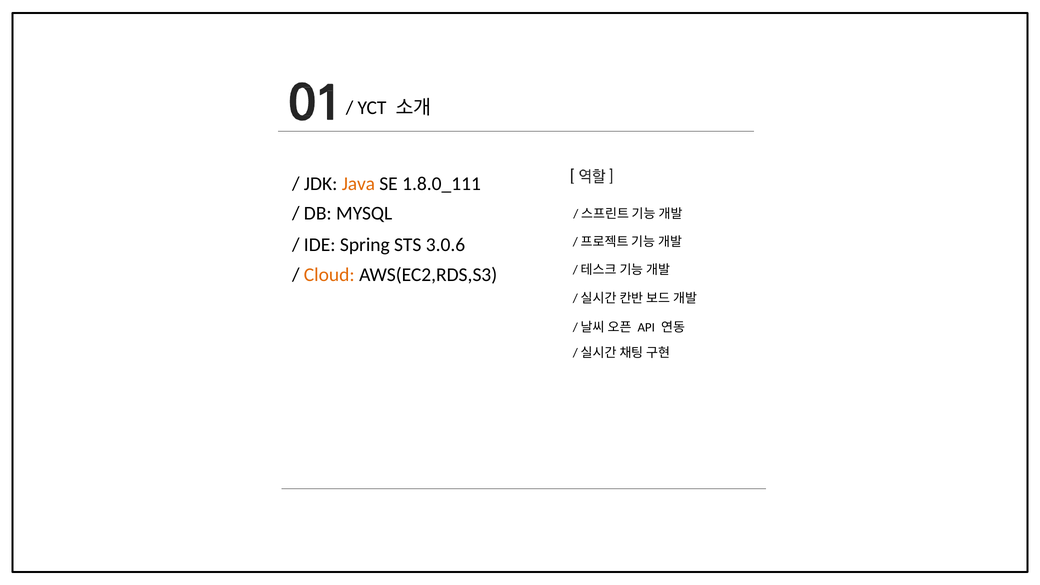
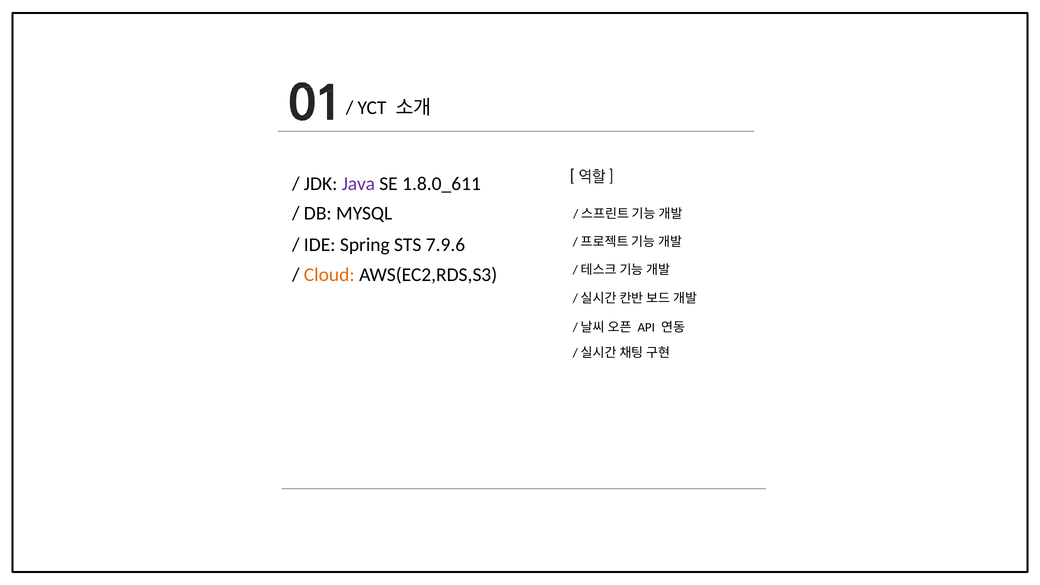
Java colour: orange -> purple (358, 184)
1.8.0_111: 1.8.0_111 -> 1.8.0_611 (442, 184)
3.0.6: 3.0.6 -> 7.9.6 (445, 245)
